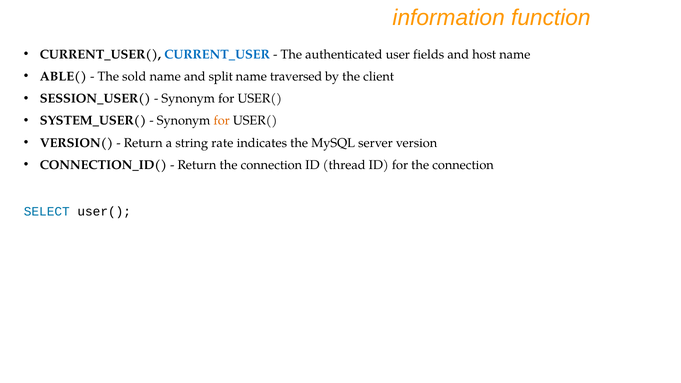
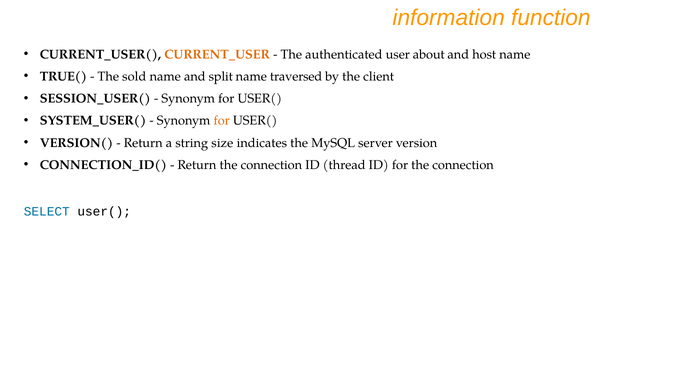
CURRENT_USER colour: blue -> orange (217, 54)
fields: fields -> about (429, 54)
ABLE(: ABLE( -> TRUE( (63, 76)
rate: rate -> size (222, 143)
